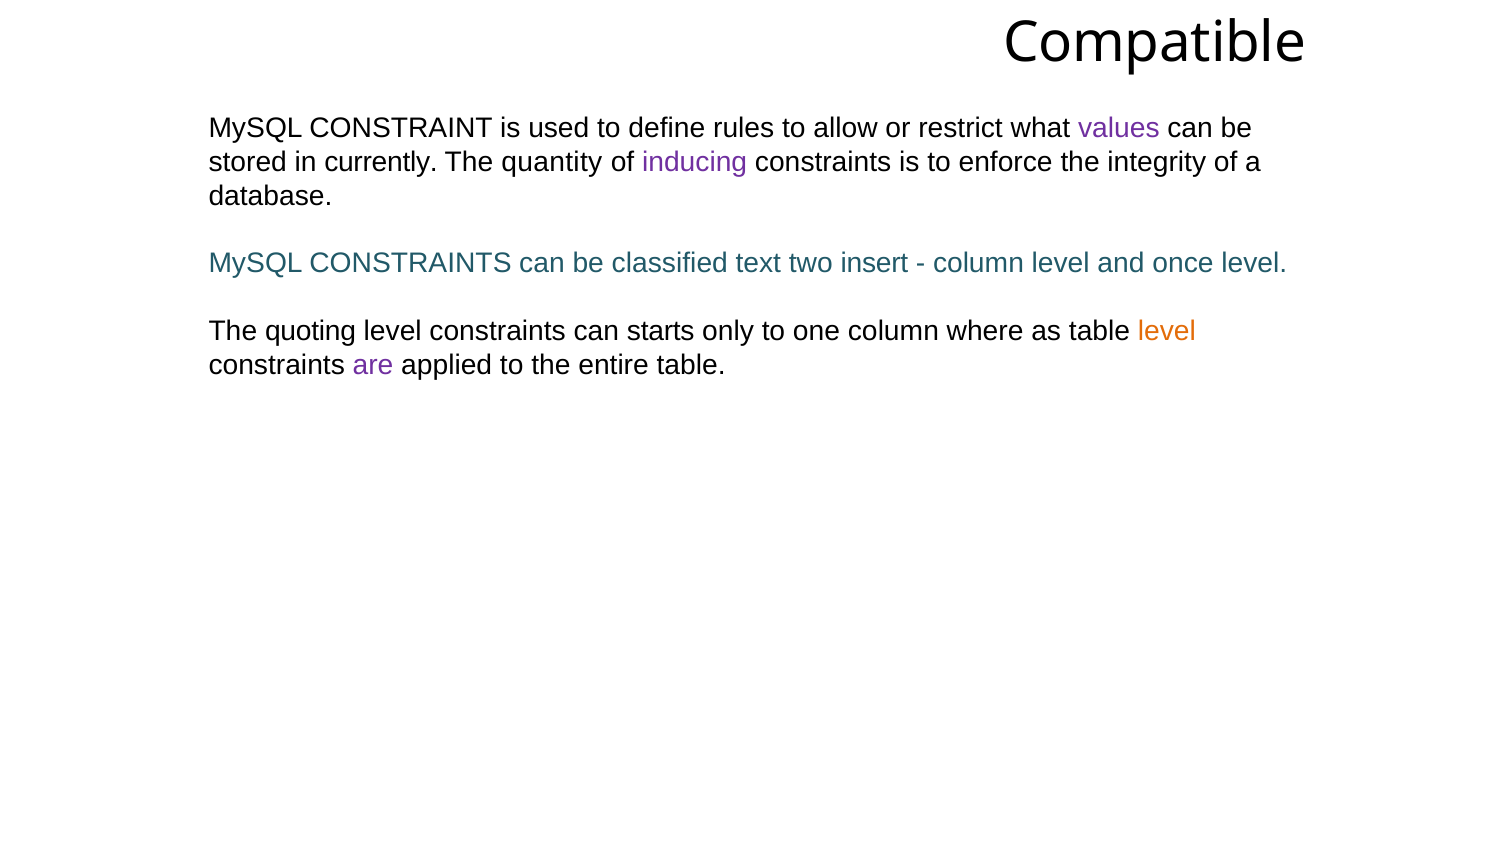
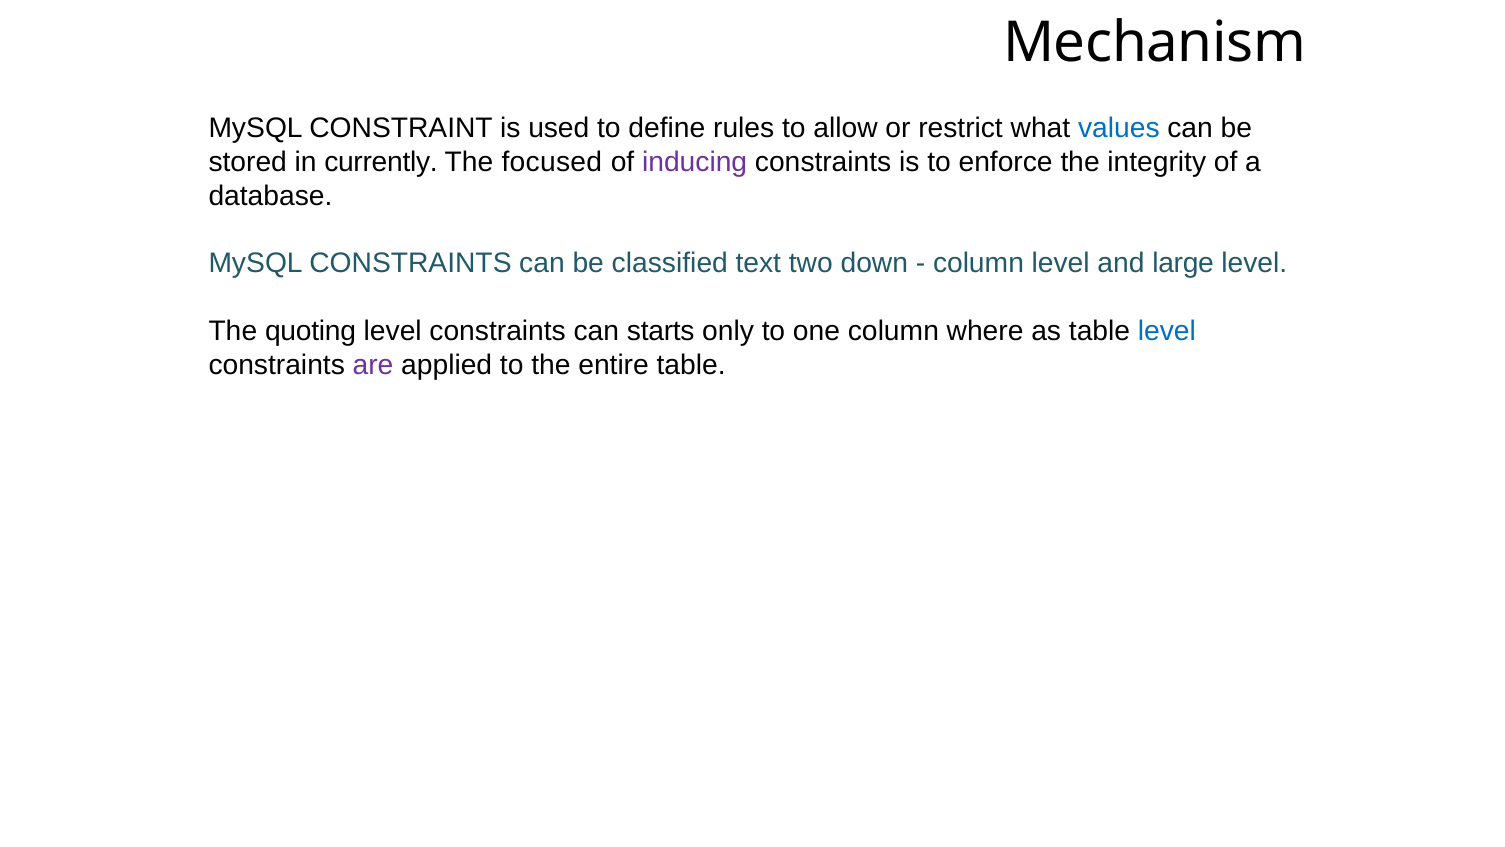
Compatible: Compatible -> Mechanism (1155, 43)
values colour: purple -> blue (1119, 128)
quantity: quantity -> focused (552, 162)
insert: insert -> down (874, 263)
once: once -> large (1183, 263)
level colour: orange -> blue (1167, 331)
